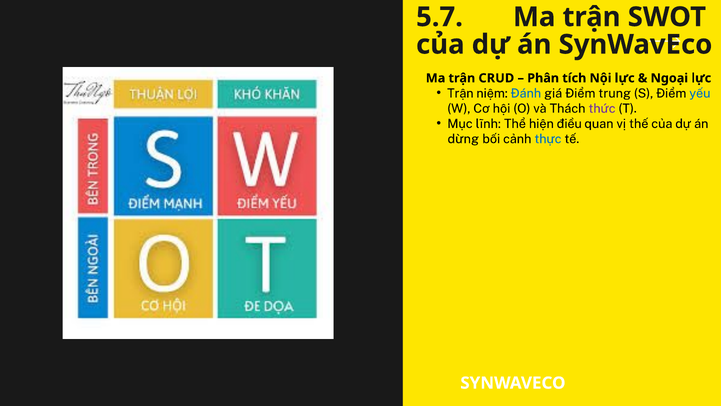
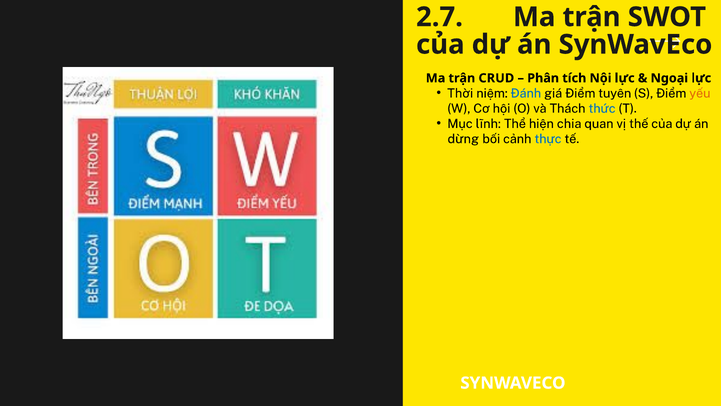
5.7: 5.7 -> 2.7 (439, 17)
Trận: Trận -> Thời (460, 93)
trung: trung -> tuyên (615, 93)
yếu colour: blue -> orange (700, 93)
thức colour: purple -> blue (602, 108)
điều: điều -> chia (569, 124)
